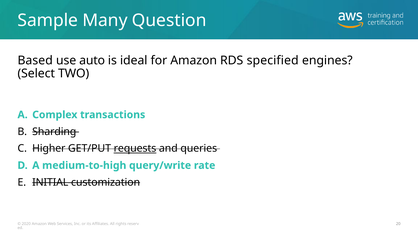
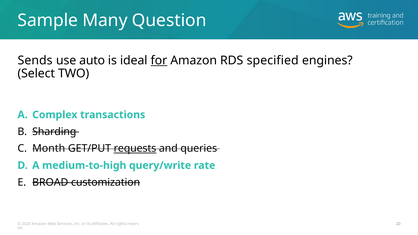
Based: Based -> Sends (35, 60)
for underline: none -> present (159, 60)
Higher: Higher -> Month (49, 149)
INITIAL: INITIAL -> BROAD (50, 182)
